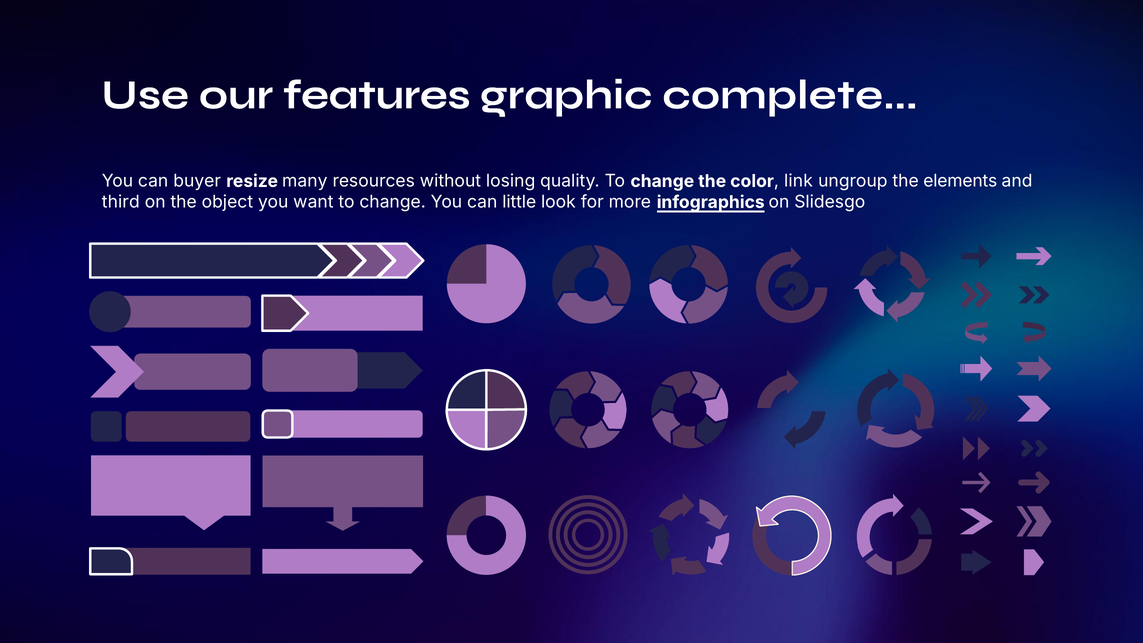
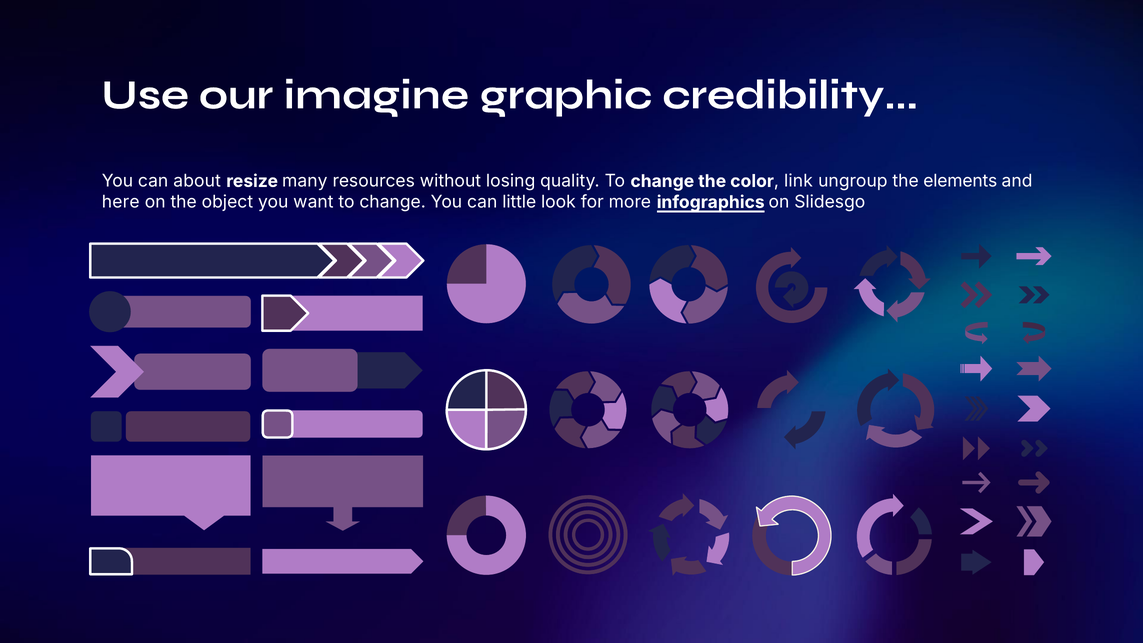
features: features -> imagine (376, 95)
complete: complete -> credibility (790, 95)
buyer: buyer -> about (197, 181)
third: third -> here (121, 202)
